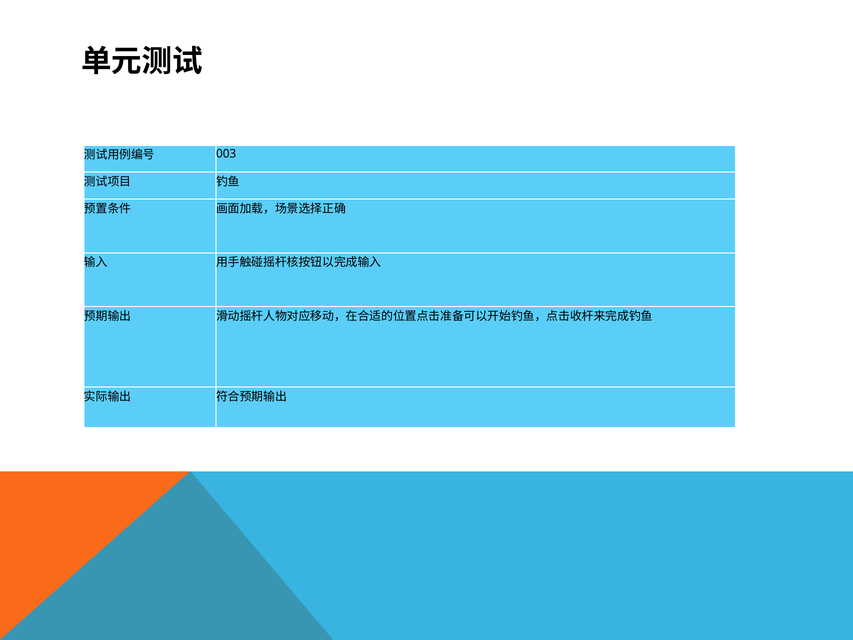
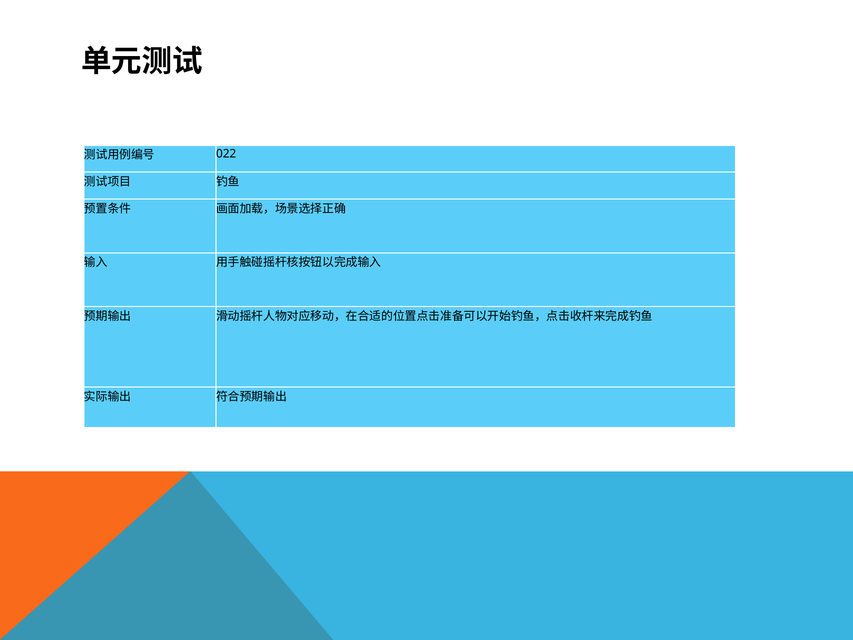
003: 003 -> 022 (226, 154)
